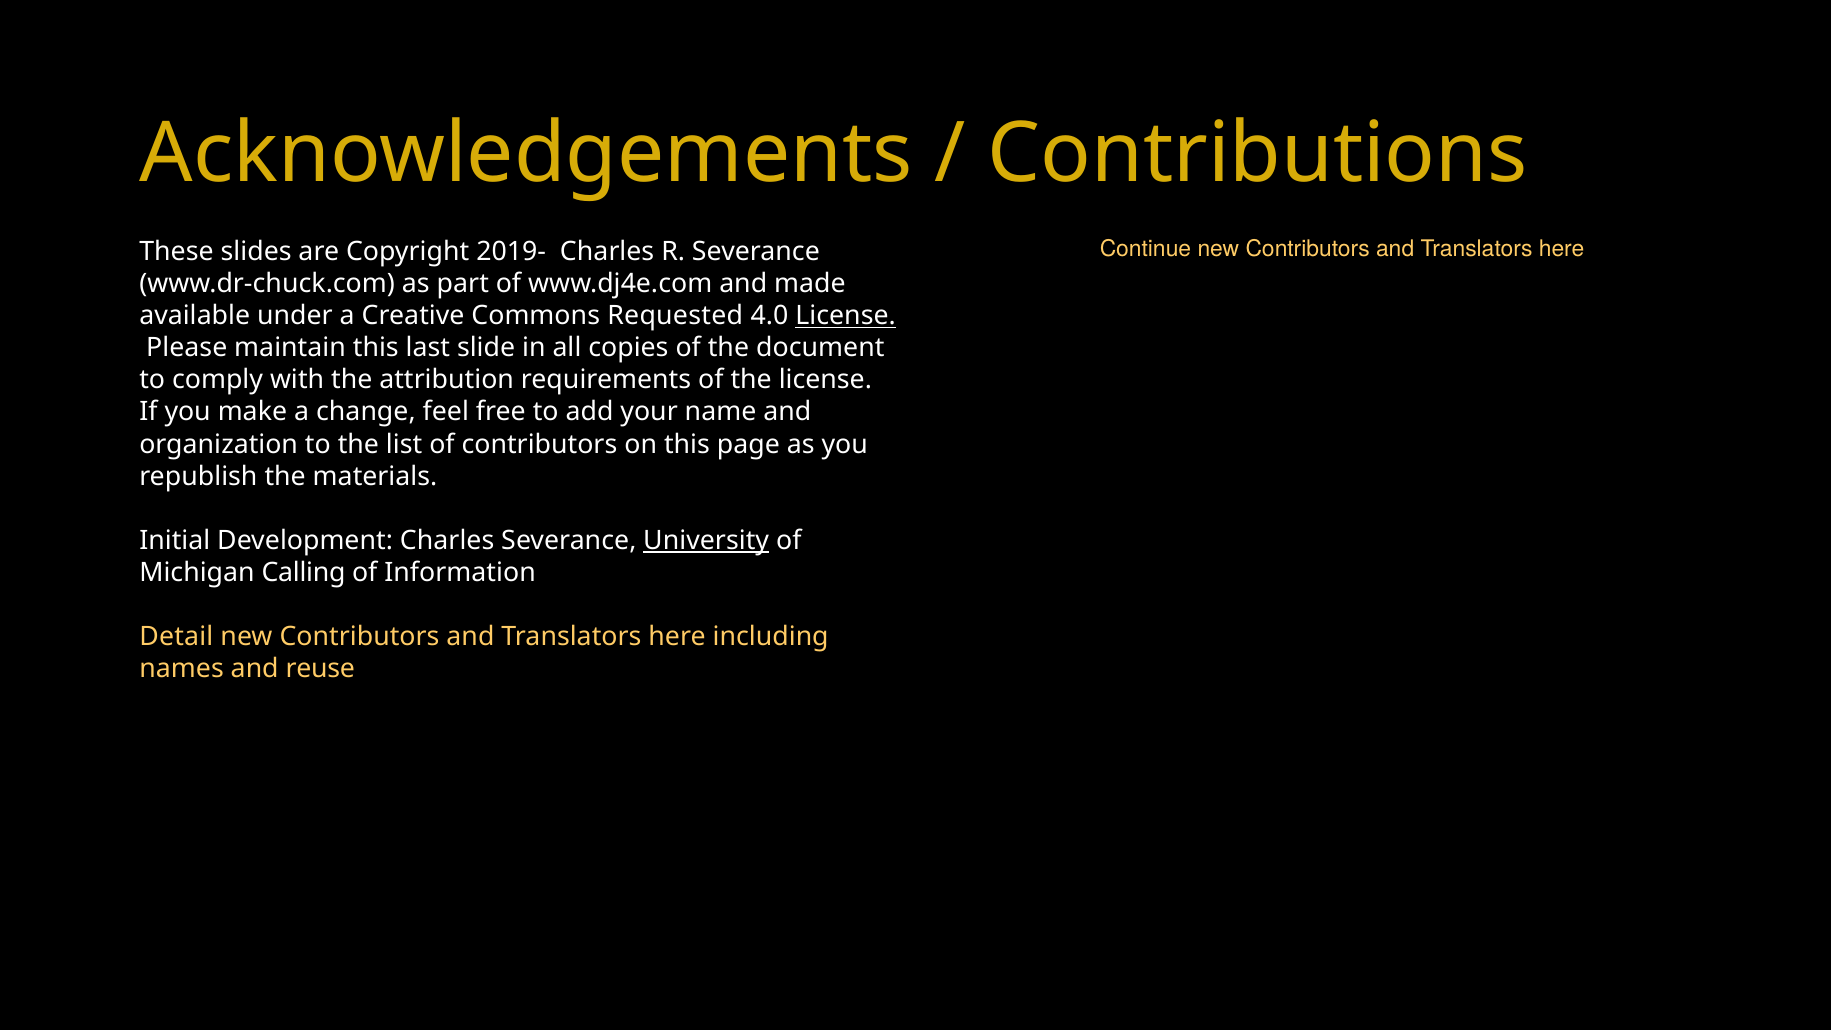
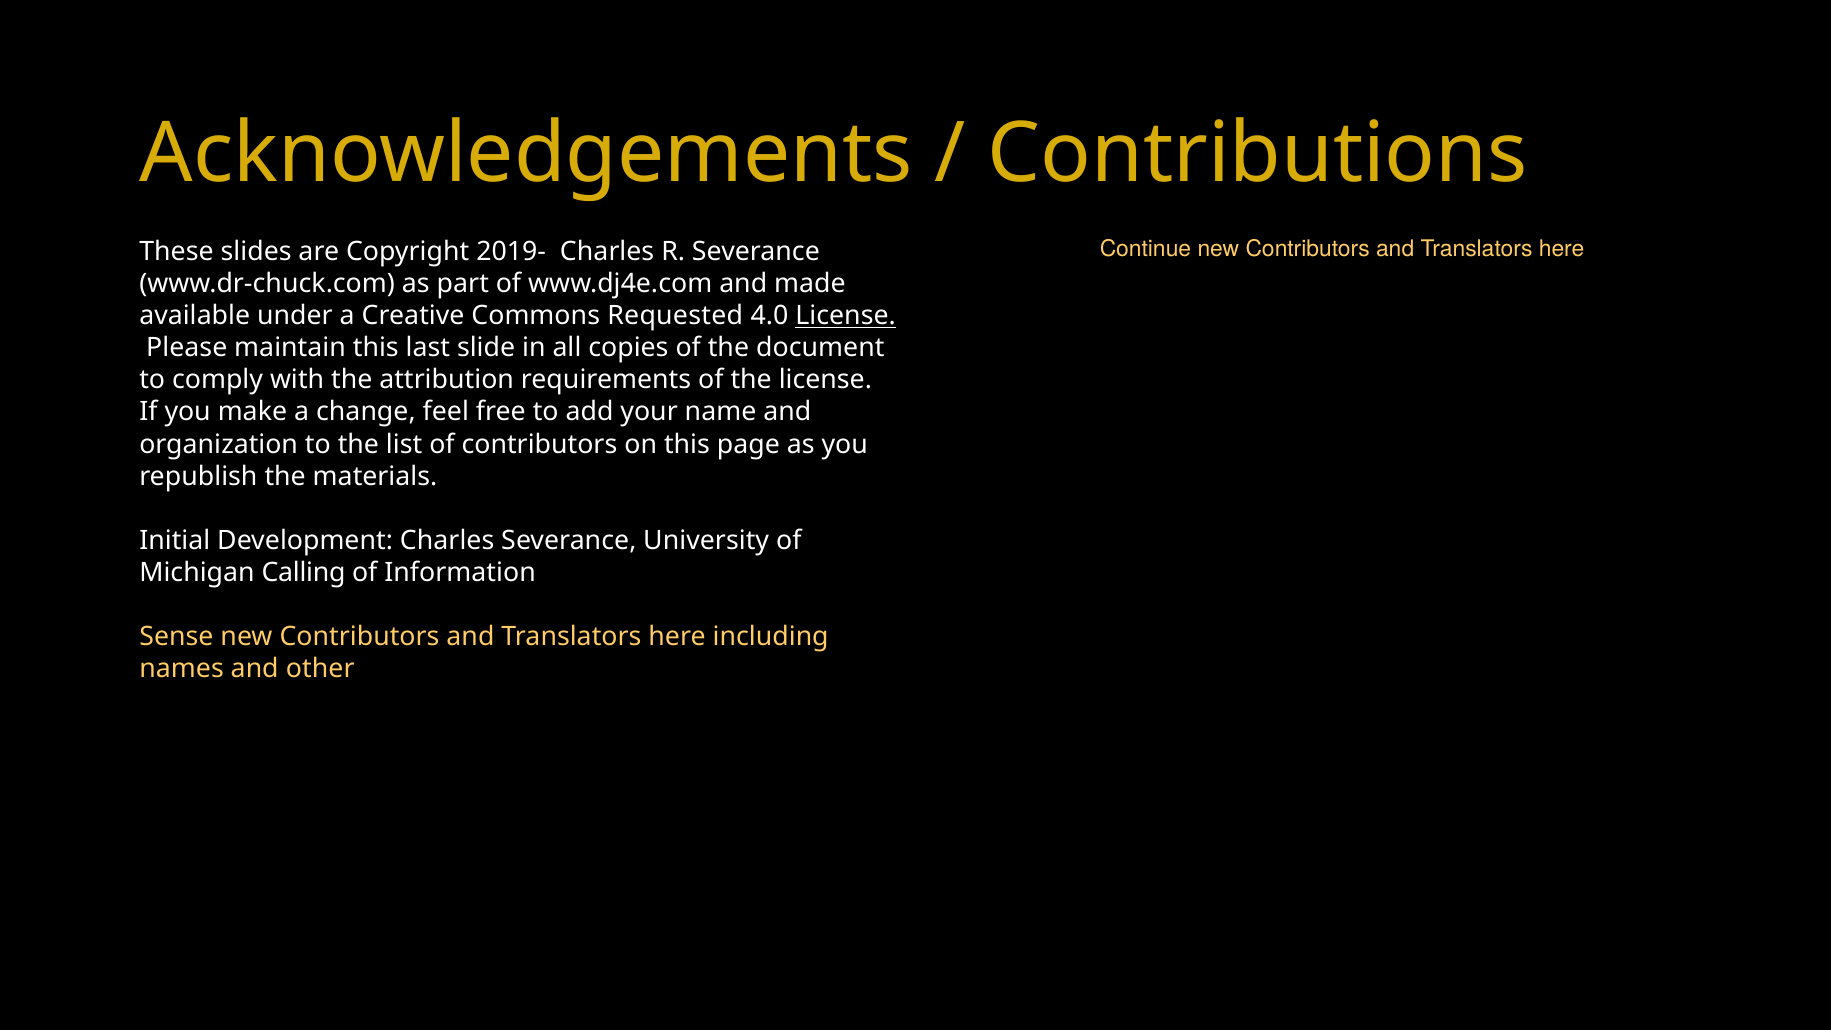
University underline: present -> none (706, 540)
Detail: Detail -> Sense (176, 637)
reuse: reuse -> other (320, 669)
